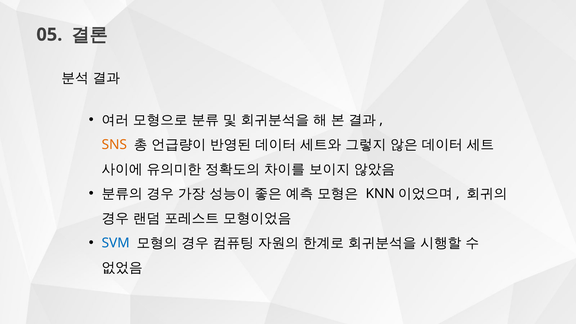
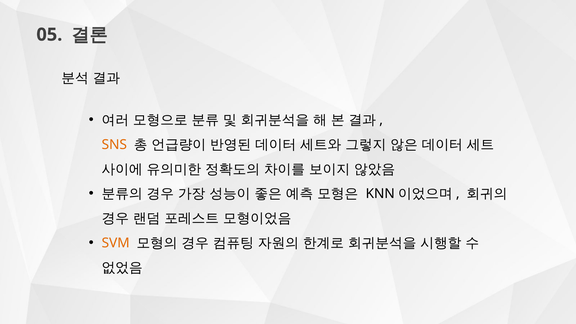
SVM colour: blue -> orange (116, 243)
